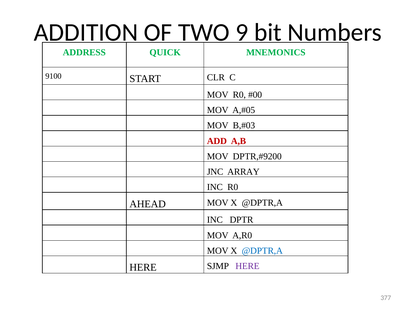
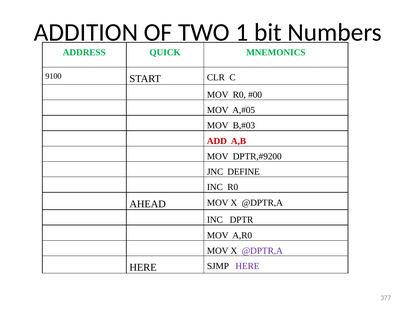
9: 9 -> 1 (242, 32)
ARRAY: ARRAY -> DEFINE (244, 172)
@DPTR,A colour: blue -> purple (262, 251)
